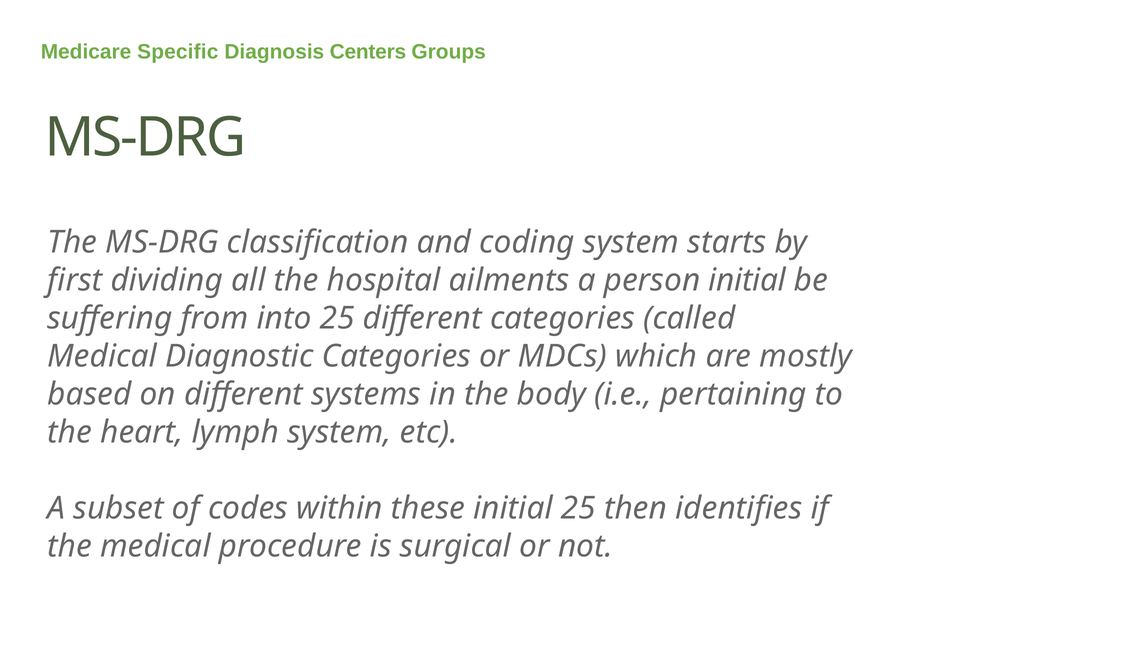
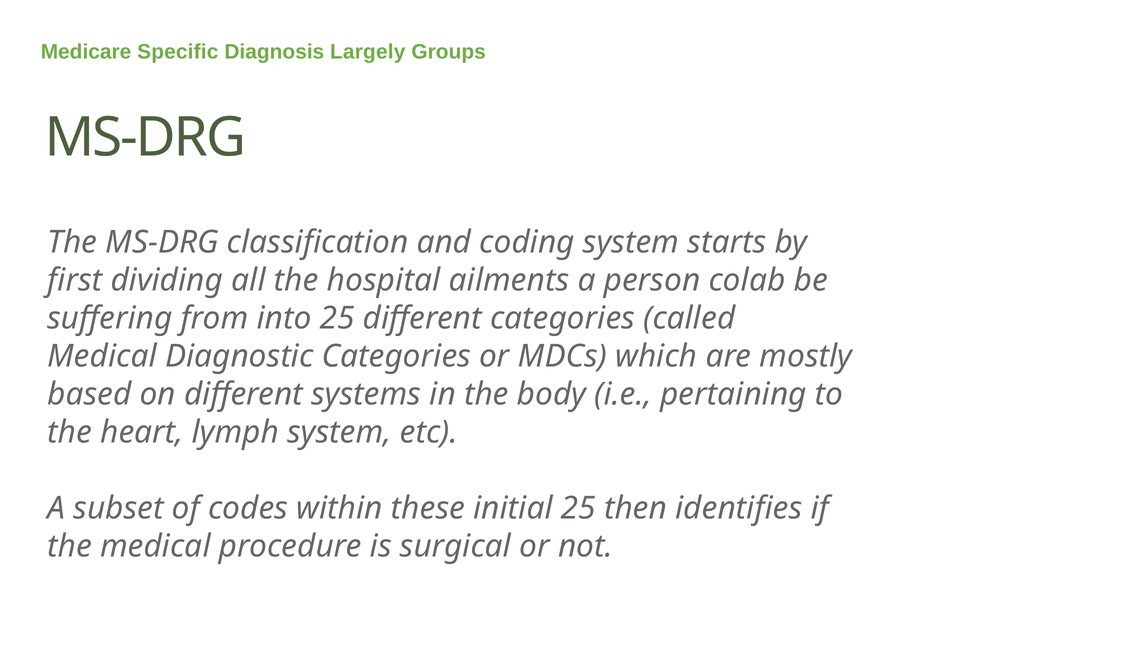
Centers: Centers -> Largely (368, 52)
person initial: initial -> colab (747, 280)
